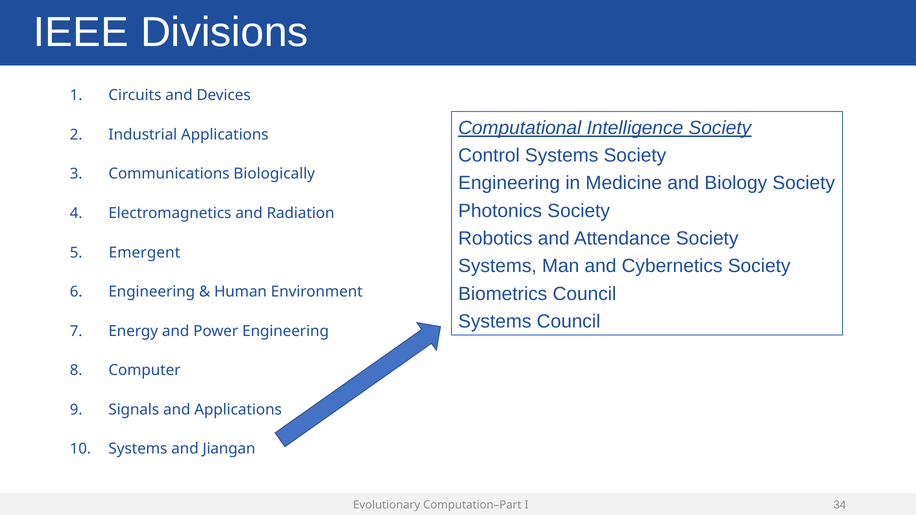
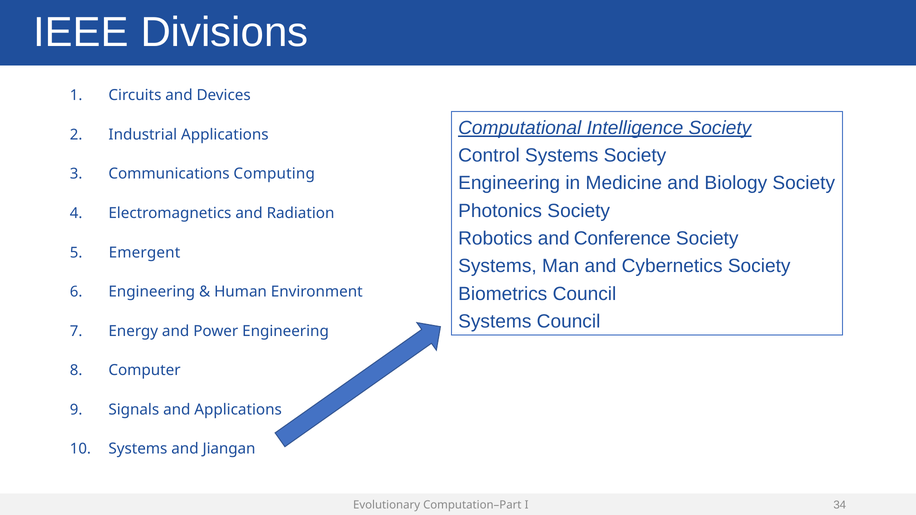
Biologically: Biologically -> Computing (274, 174)
Attendance: Attendance -> Conference (622, 239)
